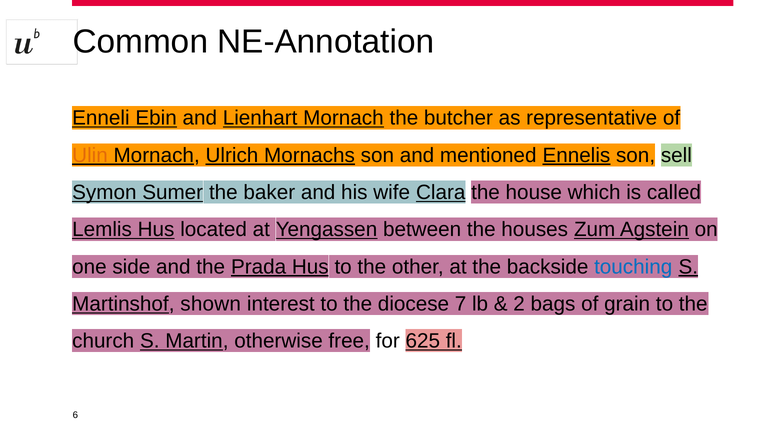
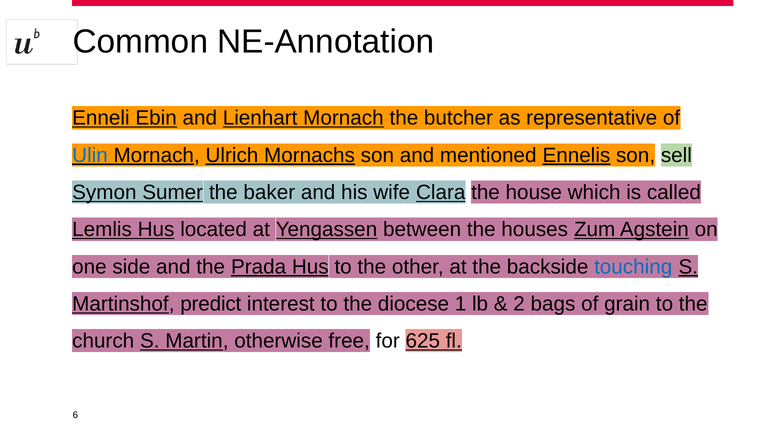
Ulin colour: orange -> blue (90, 155)
shown: shown -> predict (211, 304)
7: 7 -> 1 (461, 304)
